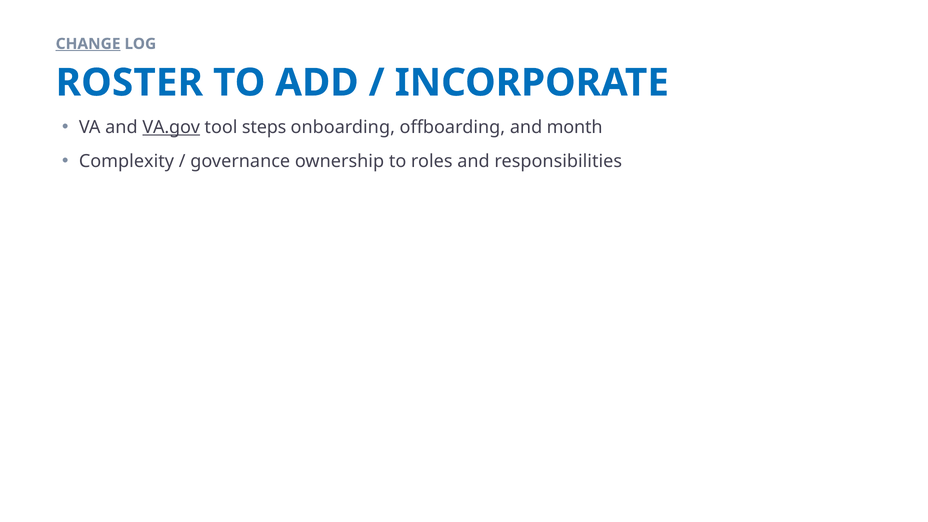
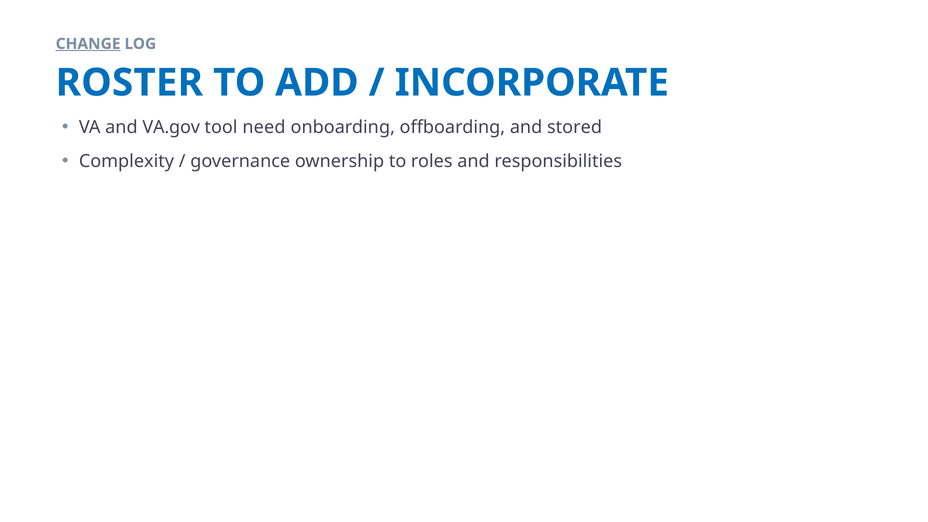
VA.gov underline: present -> none (171, 127)
steps: steps -> need (264, 127)
month: month -> stored (575, 127)
